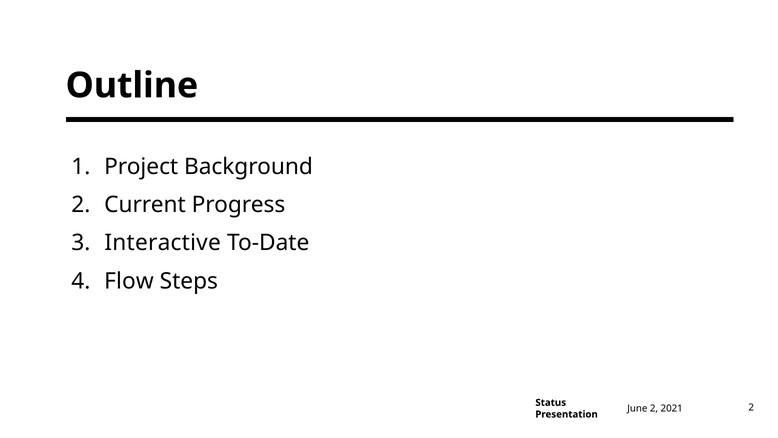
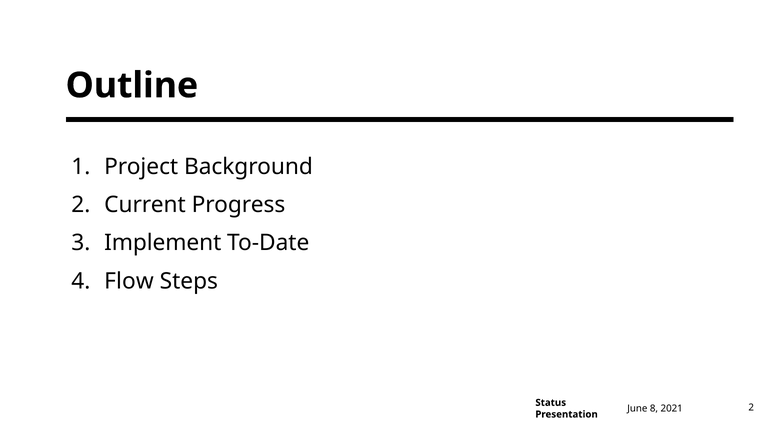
Interactive: Interactive -> Implement (163, 243)
June 2: 2 -> 8 (654, 408)
